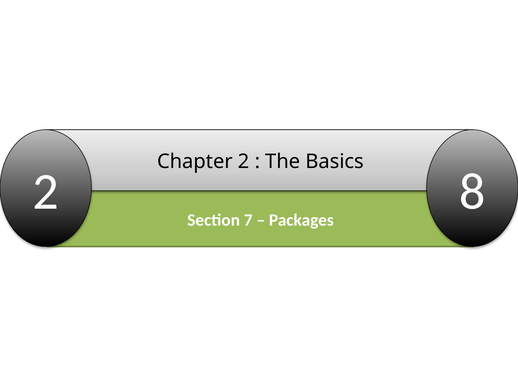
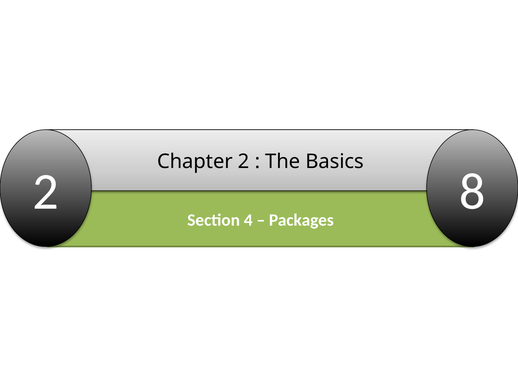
7: 7 -> 4 (248, 220)
